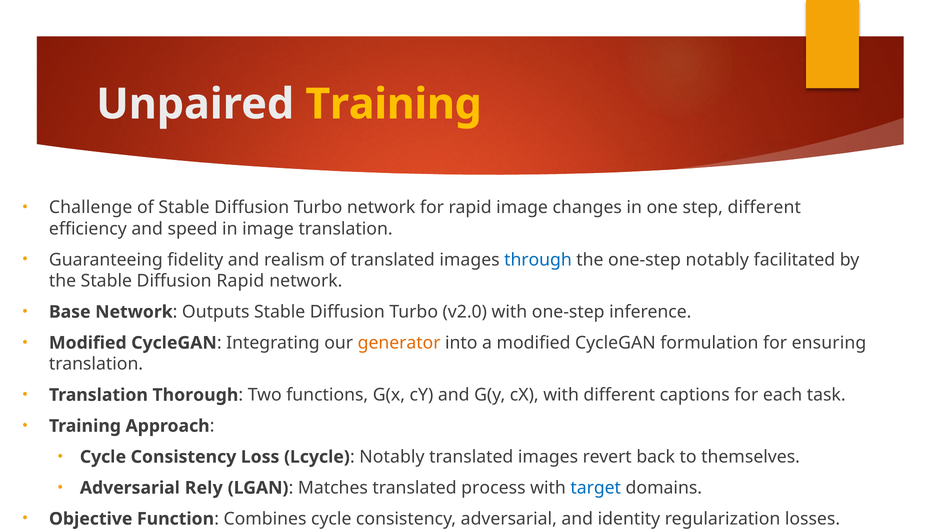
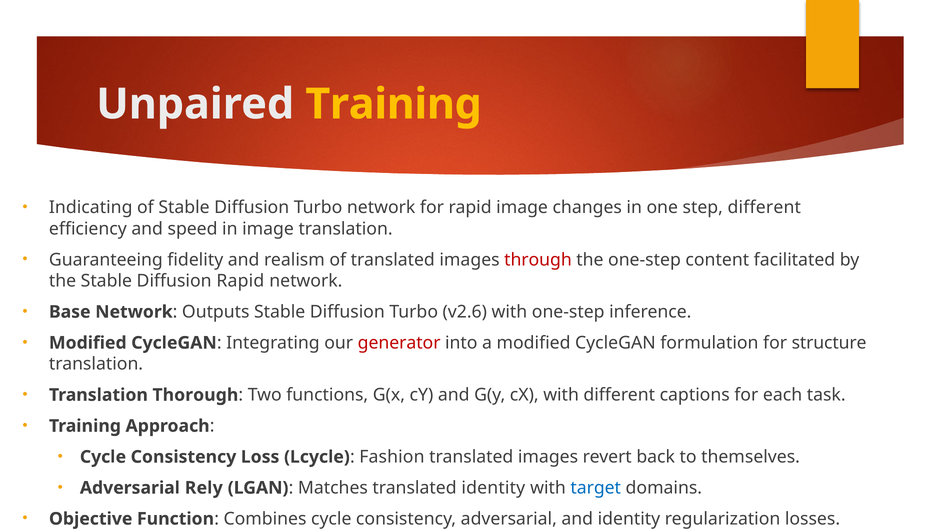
Challenge: Challenge -> Indicating (91, 208)
through colour: blue -> red (538, 260)
one-step notably: notably -> content (717, 260)
v2.0: v2.0 -> v2.6 (465, 312)
generator colour: orange -> red (399, 343)
ensuring: ensuring -> structure (829, 343)
Notably: Notably -> Fashion (392, 457)
translated process: process -> identity (493, 488)
